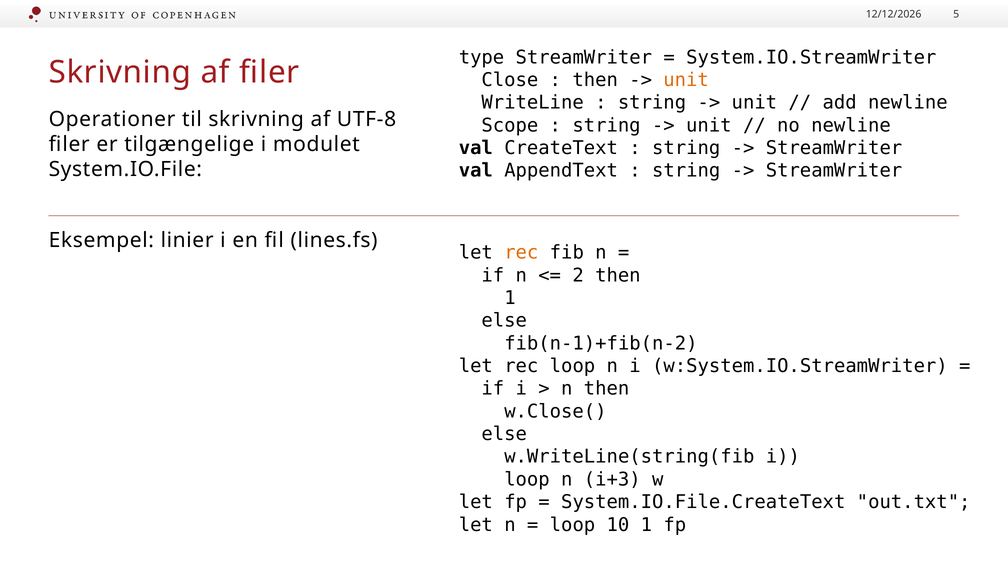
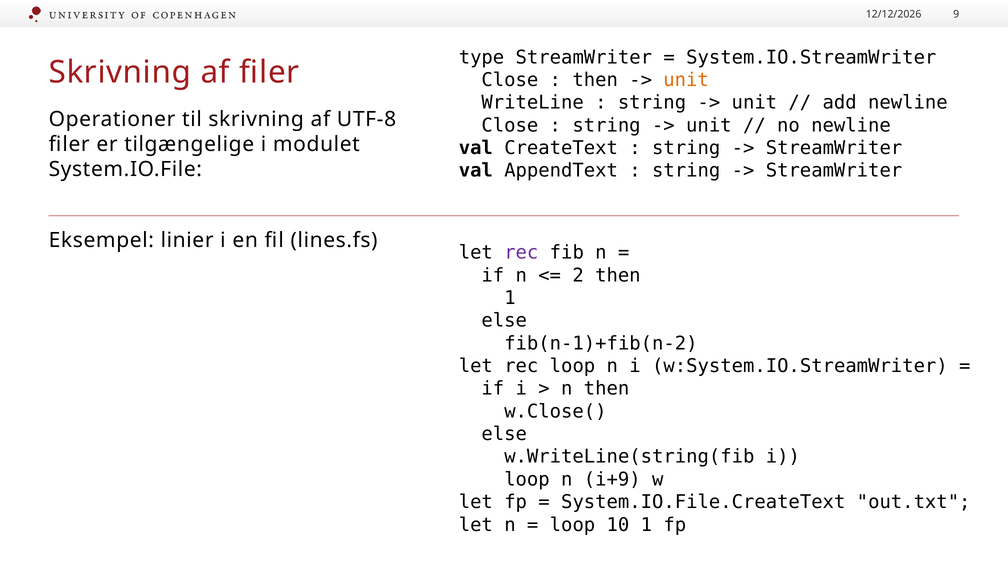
5: 5 -> 9 (956, 14)
Scope: Scope -> Close (510, 125)
rec colour: orange -> purple (521, 253)
i+3: i+3 -> i+9 (612, 479)
